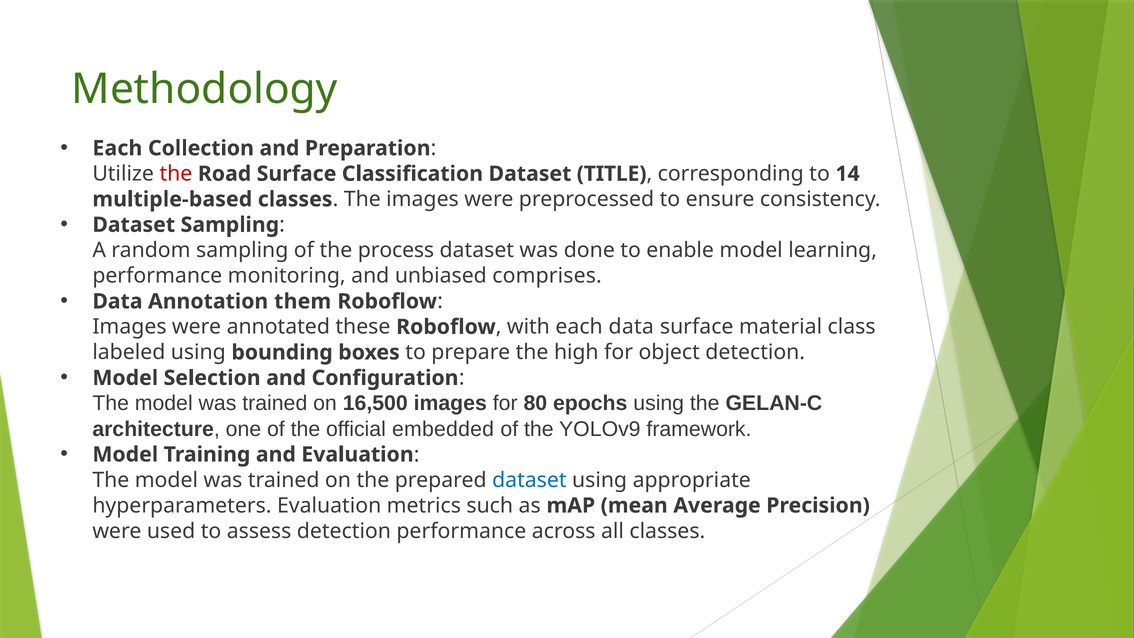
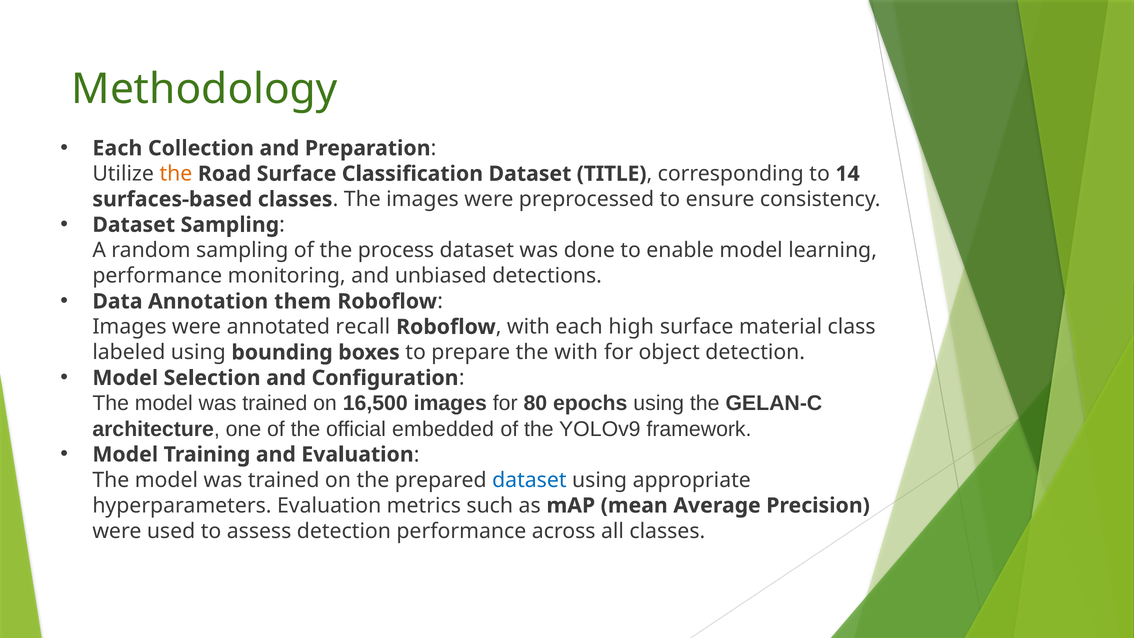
the colour: red -> orange (176, 174)
multiple-based: multiple-based -> surfaces-based (172, 199)
comprises: comprises -> detections (547, 276)
these: these -> recall (363, 327)
each data: data -> high (631, 327)
the high: high -> with (576, 352)
